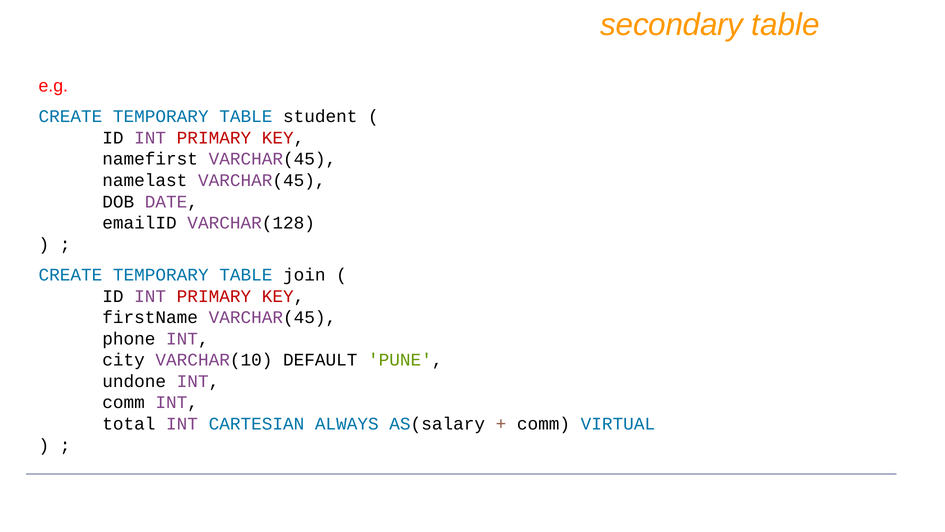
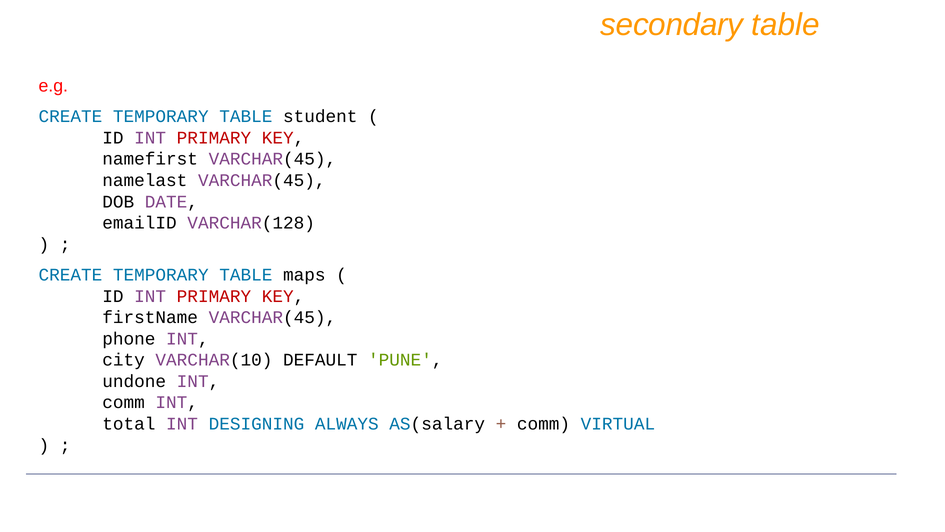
join: join -> maps (304, 275)
CARTESIAN: CARTESIAN -> DESIGNING (256, 424)
